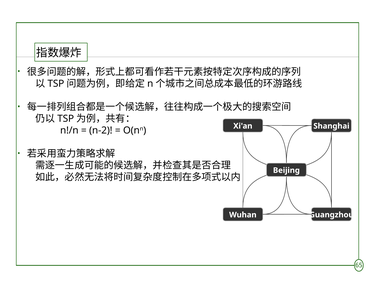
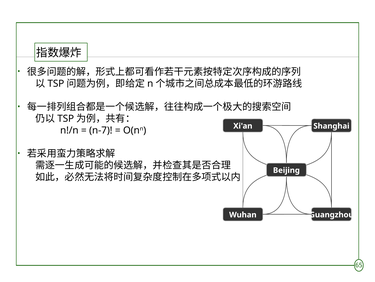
n-2: n-2 -> n-7 (101, 130)
